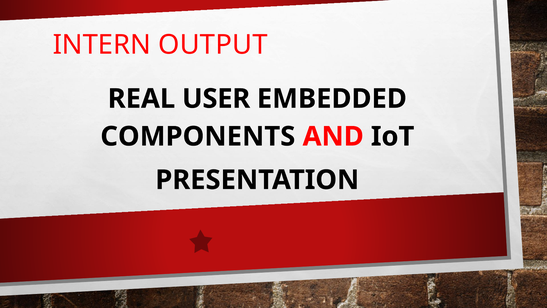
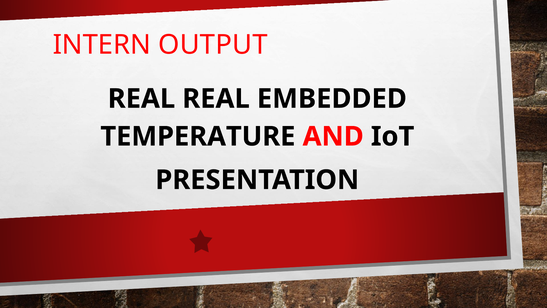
REAL USER: USER -> REAL (216, 99)
COMPONENTS: COMPONENTS -> TEMPERATURE (198, 136)
